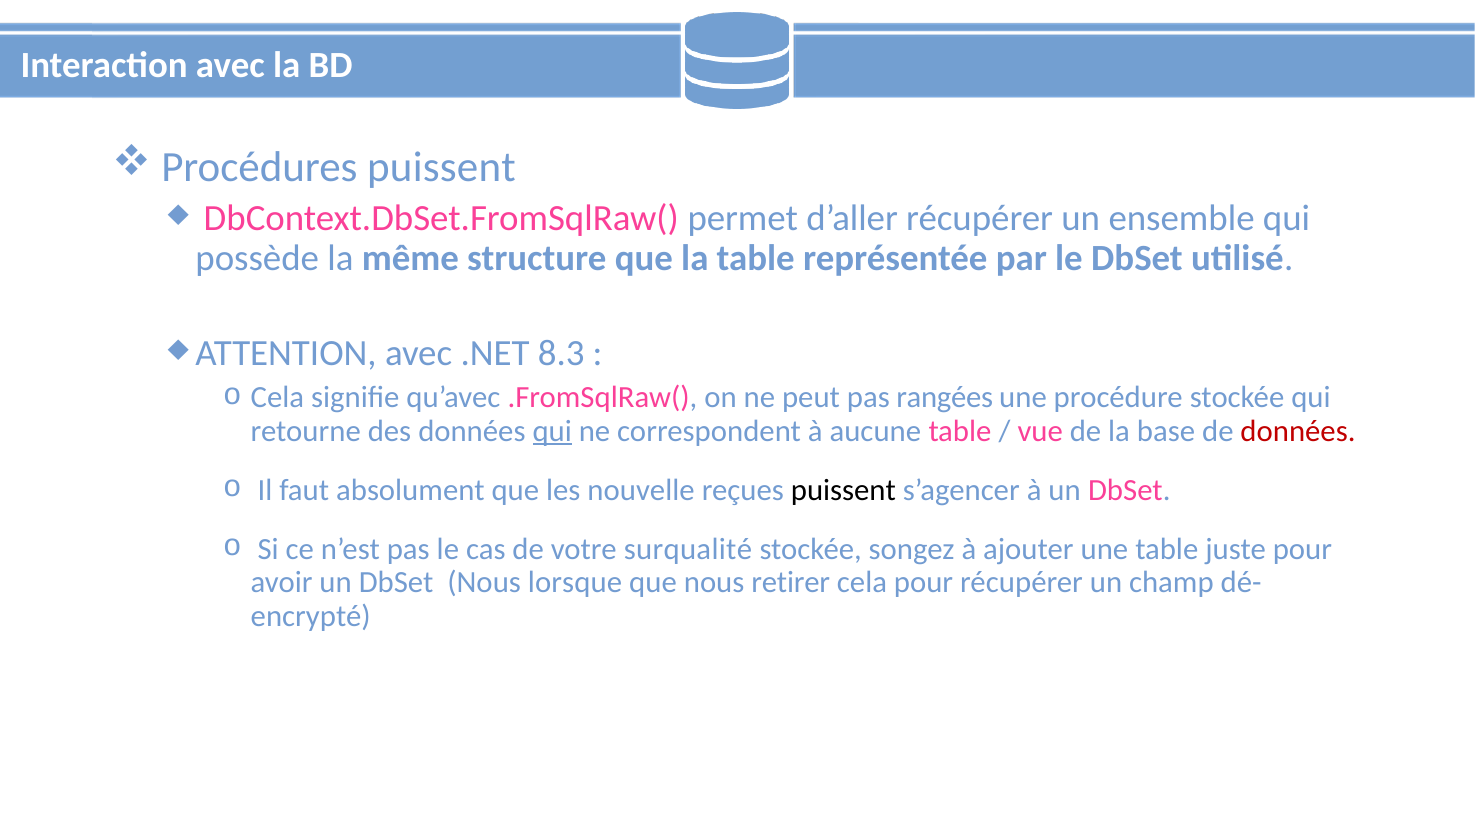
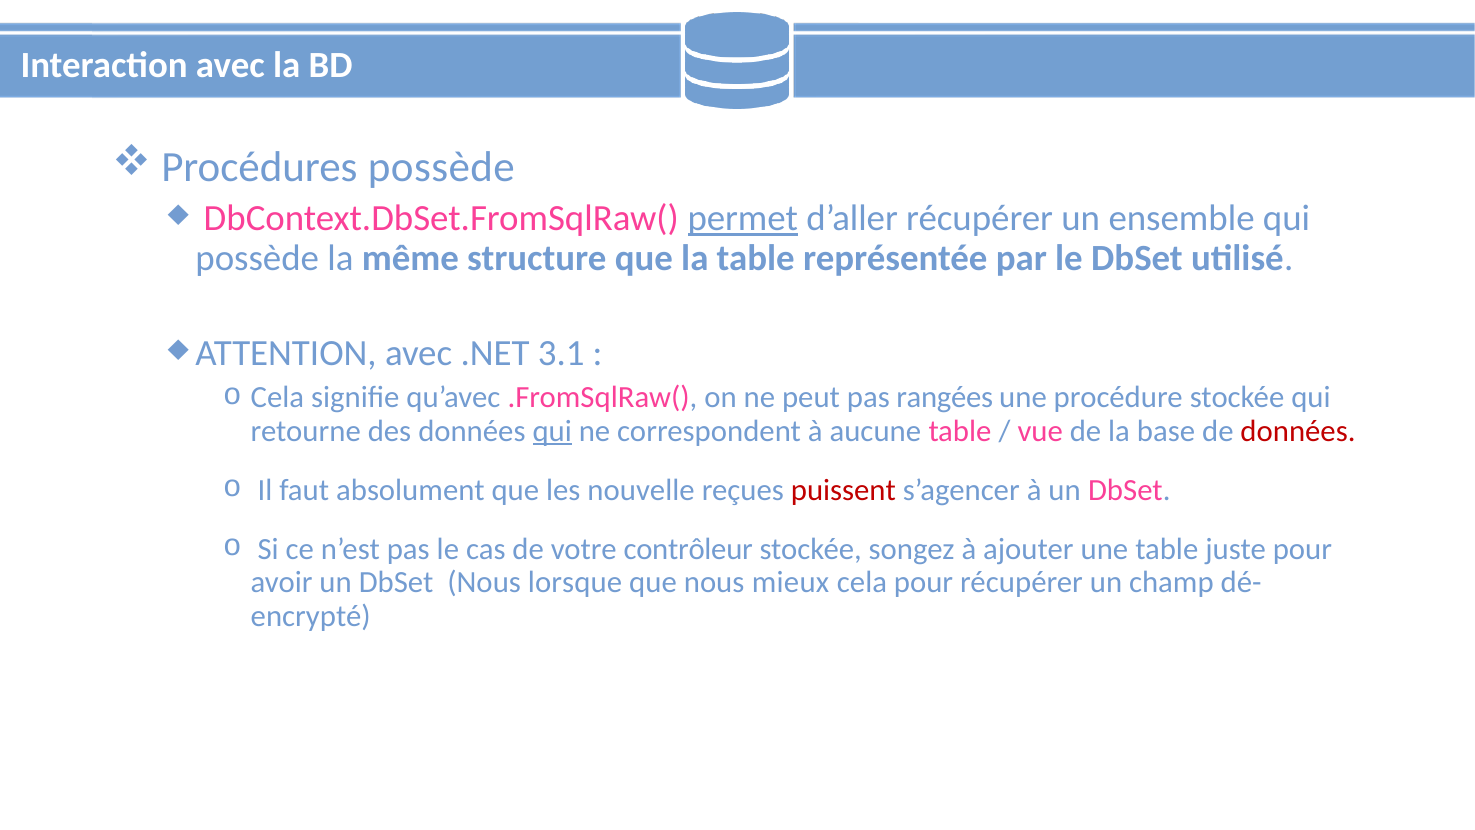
Procédures puissent: puissent -> possède (441, 168)
permet underline: none -> present (743, 219)
8.3: 8.3 -> 3.1 (561, 353)
puissent colour: black -> red (843, 490)
surqualité: surqualité -> contrôleur (688, 549)
retirer: retirer -> mieux (791, 582)
